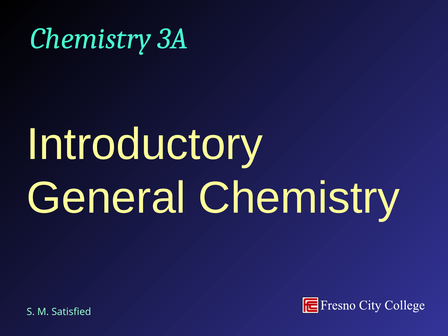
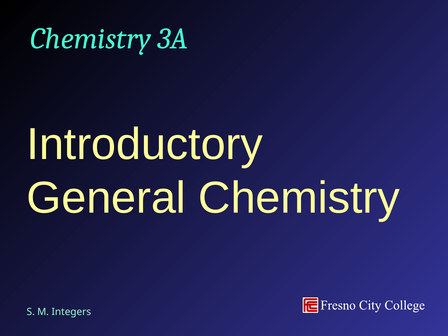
Satisfied: Satisfied -> Integers (71, 312)
